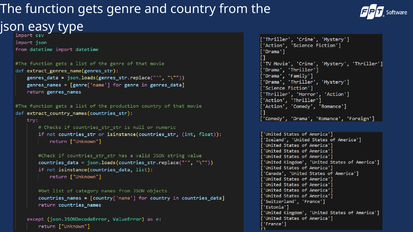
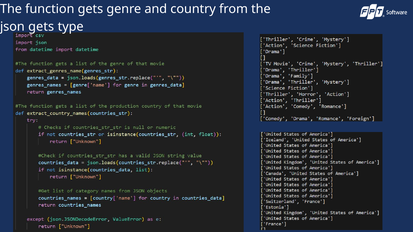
json easy: easy -> gets (41, 27)
